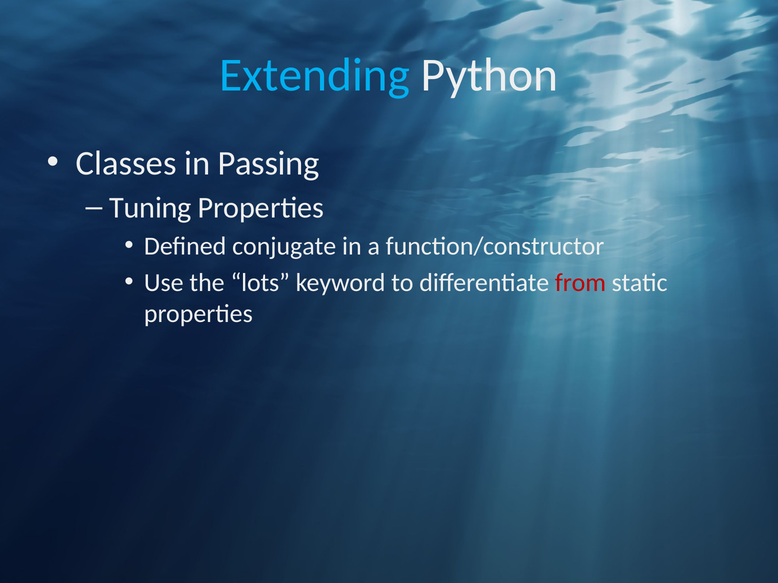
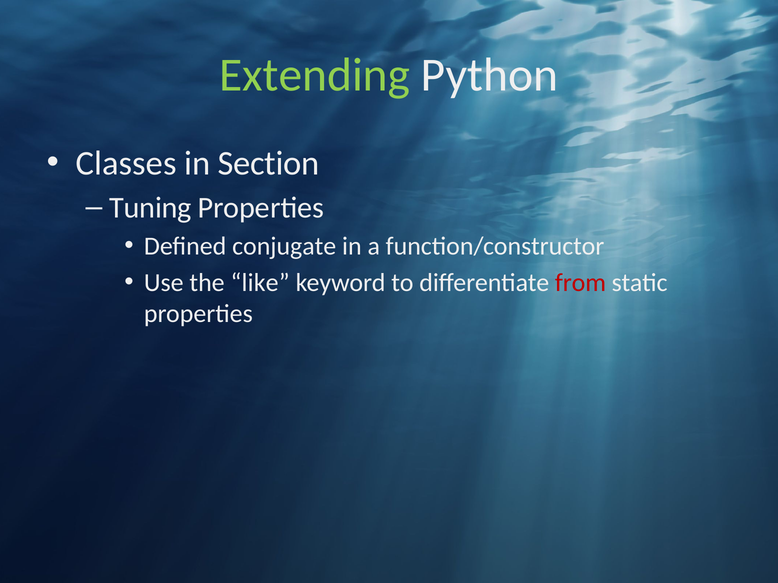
Extending colour: light blue -> light green (315, 75)
Passing: Passing -> Section (268, 163)
lots: lots -> like (260, 283)
